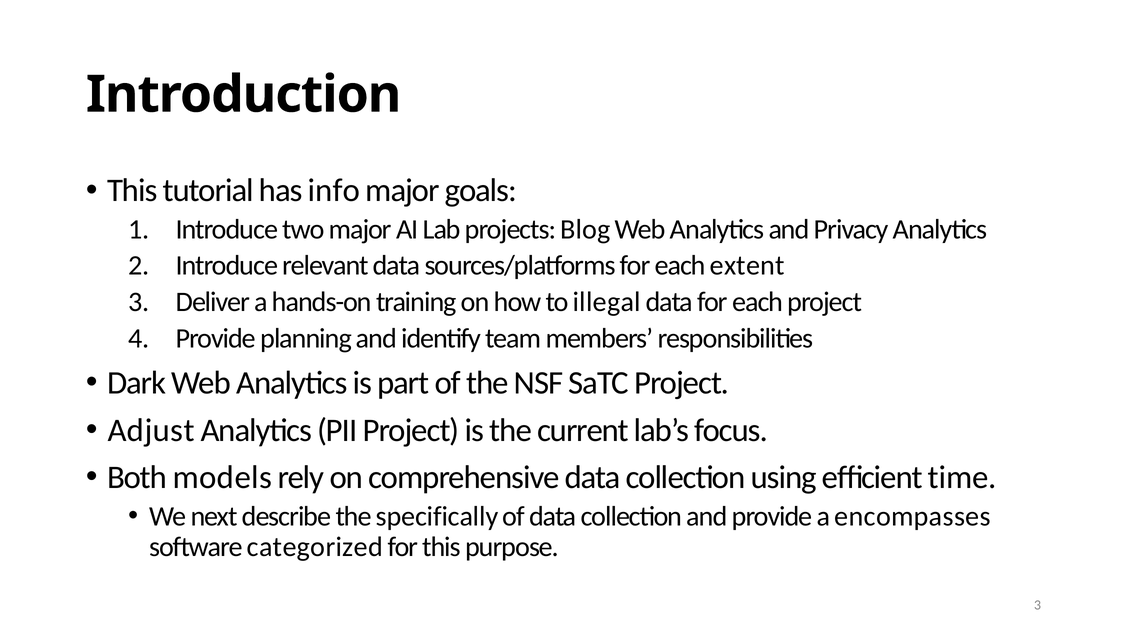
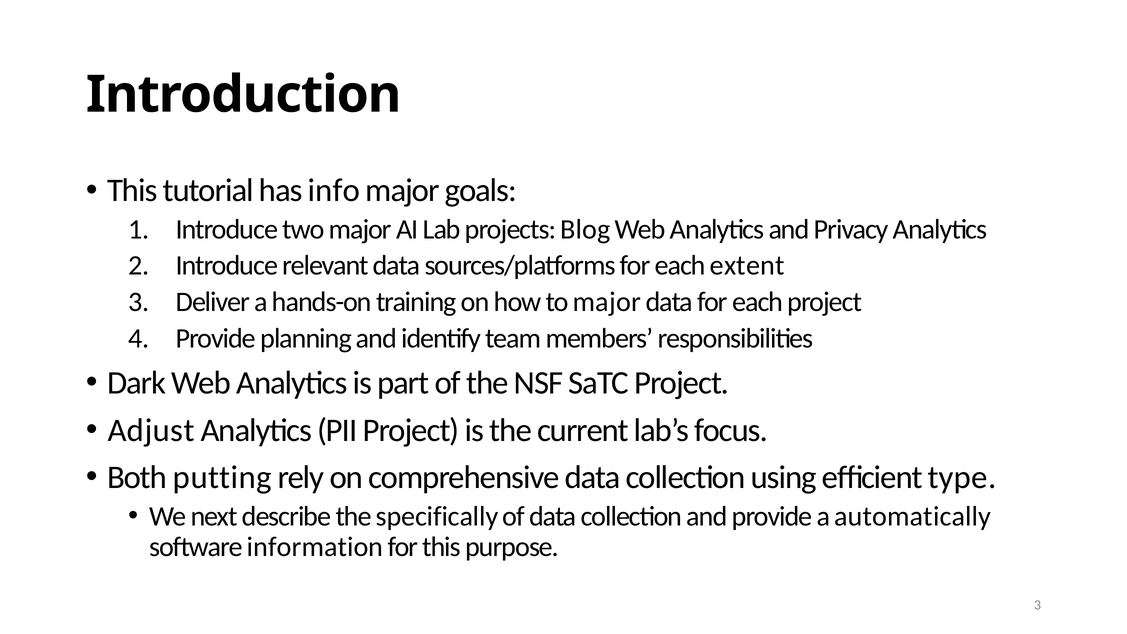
to illegal: illegal -> major (607, 302)
models: models -> putting (222, 477)
time: time -> type (962, 477)
encompasses: encompasses -> automatically (913, 516)
categorized: categorized -> information (315, 547)
